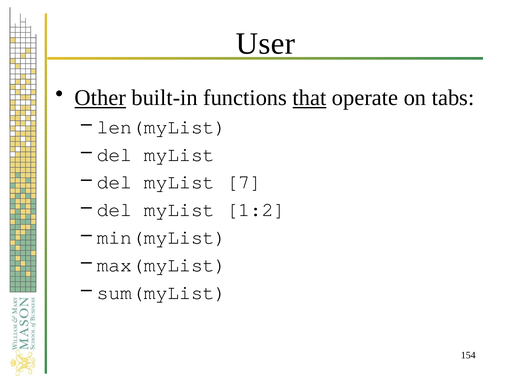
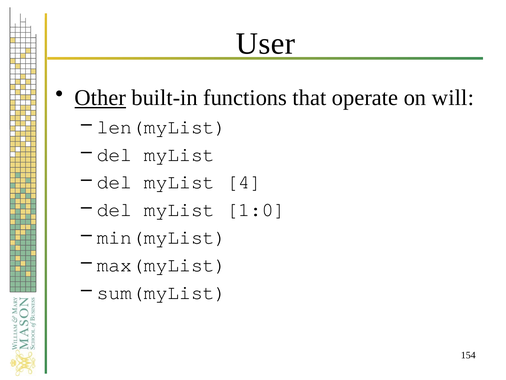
that underline: present -> none (309, 98)
tabs: tabs -> will (453, 98)
7: 7 -> 4 (244, 182)
1:2: 1:2 -> 1:0 (256, 209)
